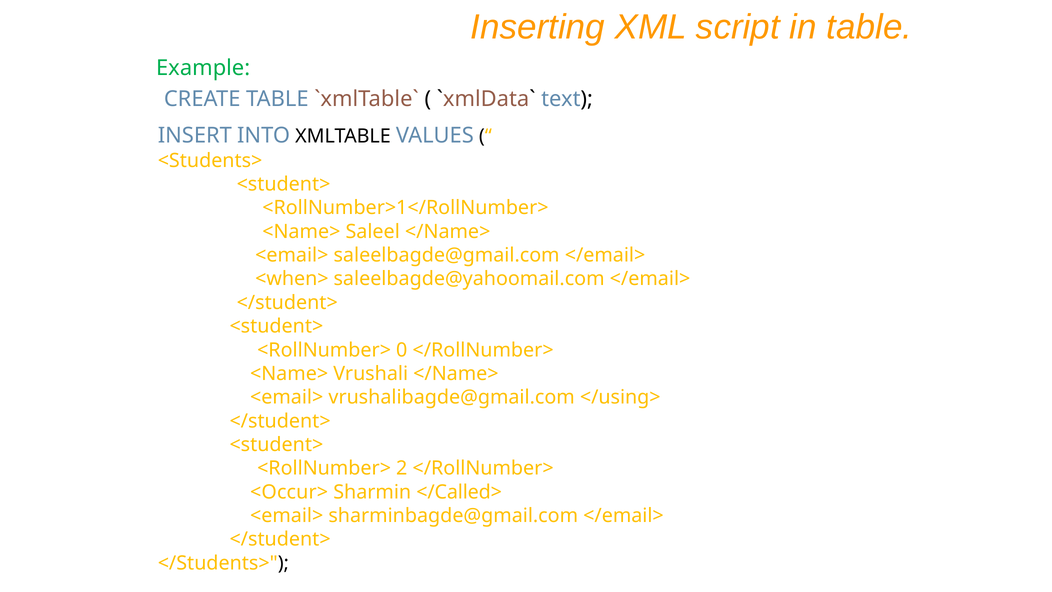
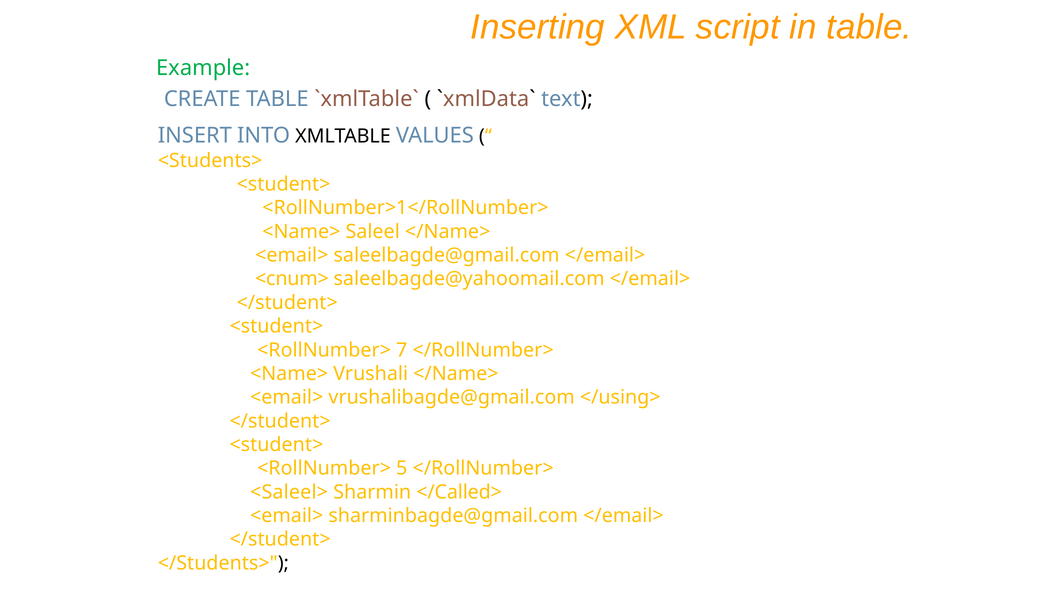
<when>: <when> -> <cnum> (292, 279)
0: 0 -> 7 (402, 350)
2: 2 -> 5 (402, 468)
<Occur>: <Occur> -> <Saleel> (289, 492)
